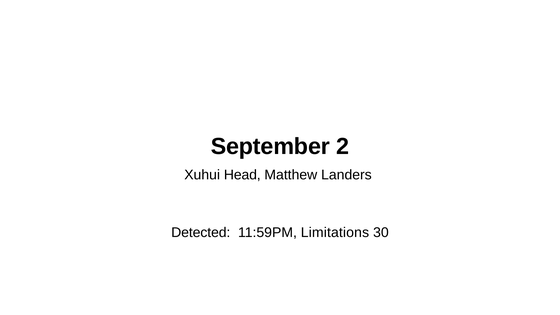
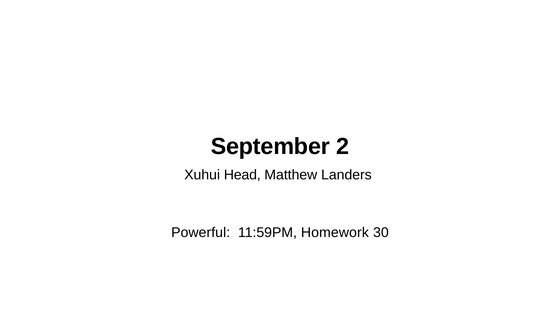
Detected: Detected -> Powerful (201, 232)
Limitations: Limitations -> Homework (335, 232)
